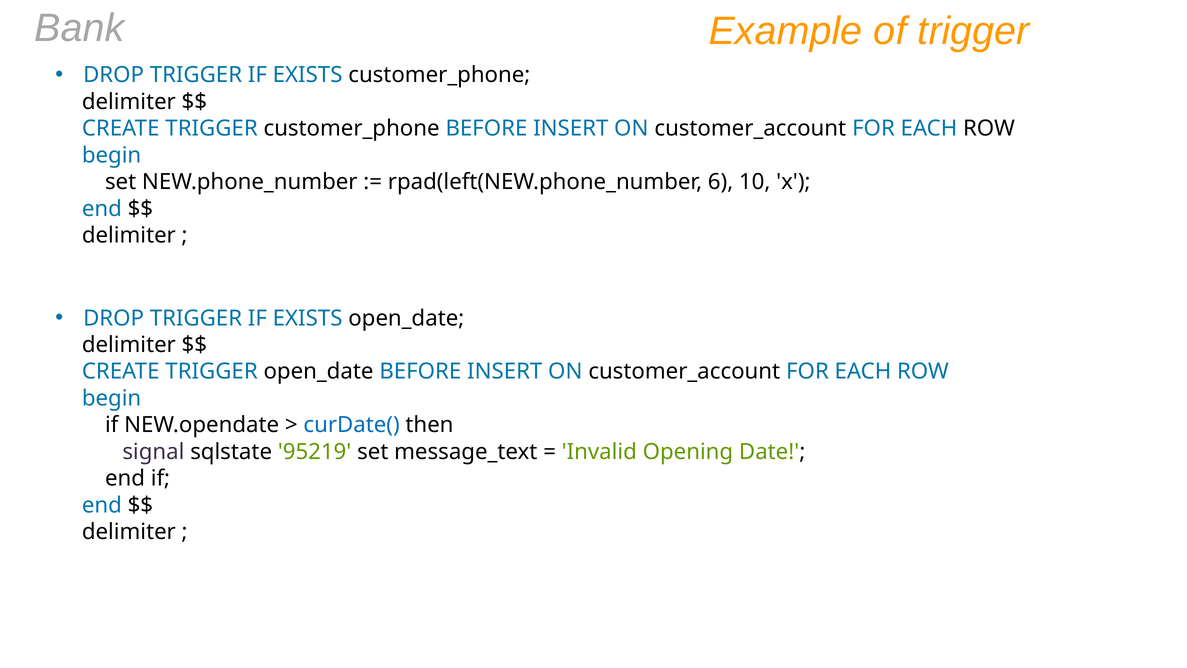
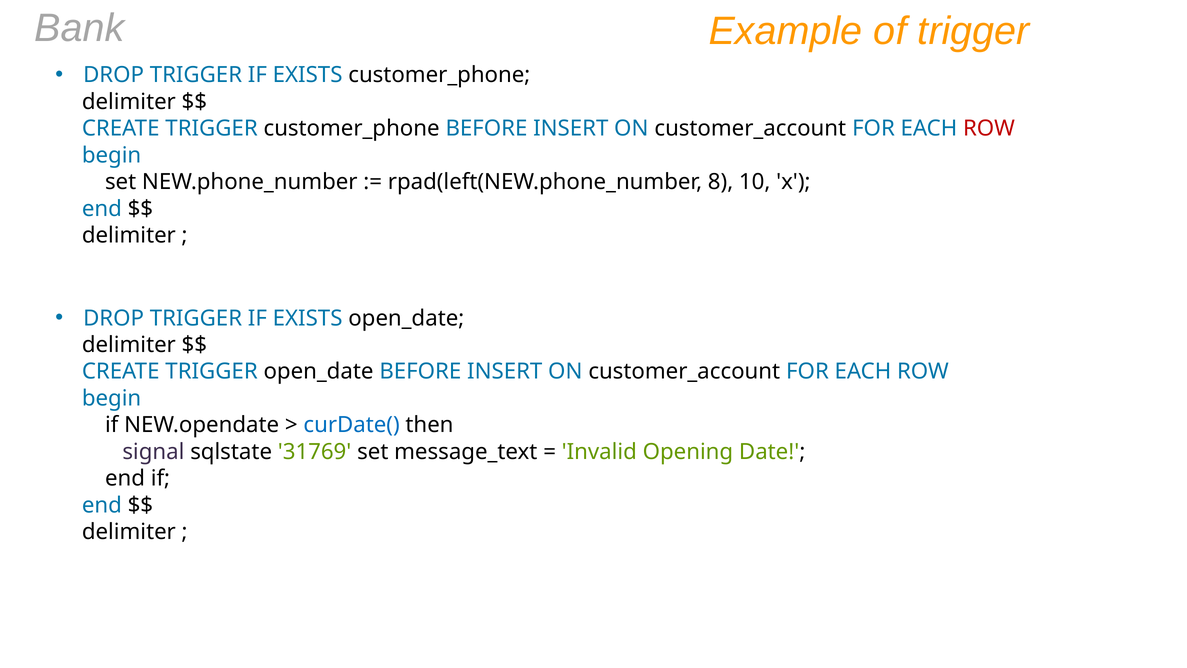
ROW colour: black -> red (989, 128)
6: 6 -> 8 (721, 182)
95219: 95219 -> 31769 (315, 452)
